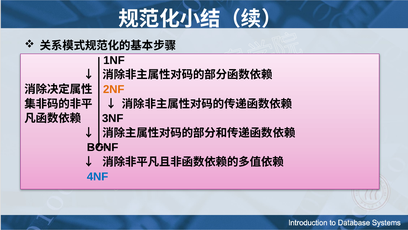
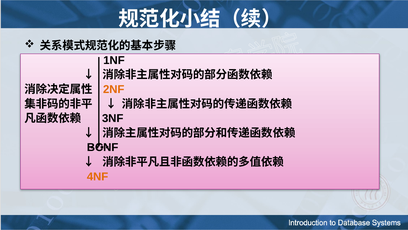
4NF colour: blue -> orange (98, 176)
